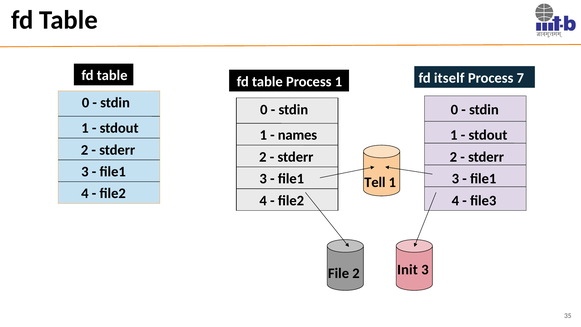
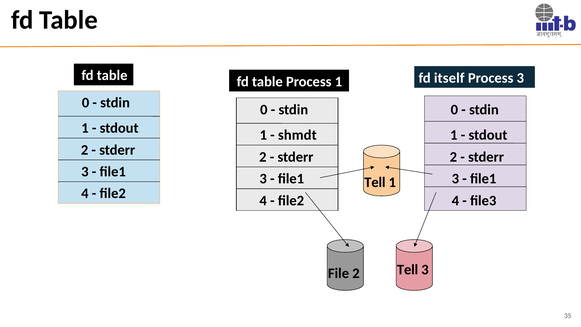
Process 7: 7 -> 3 (520, 78)
names: names -> shmdt (297, 135)
2 Init: Init -> Tell (408, 269)
